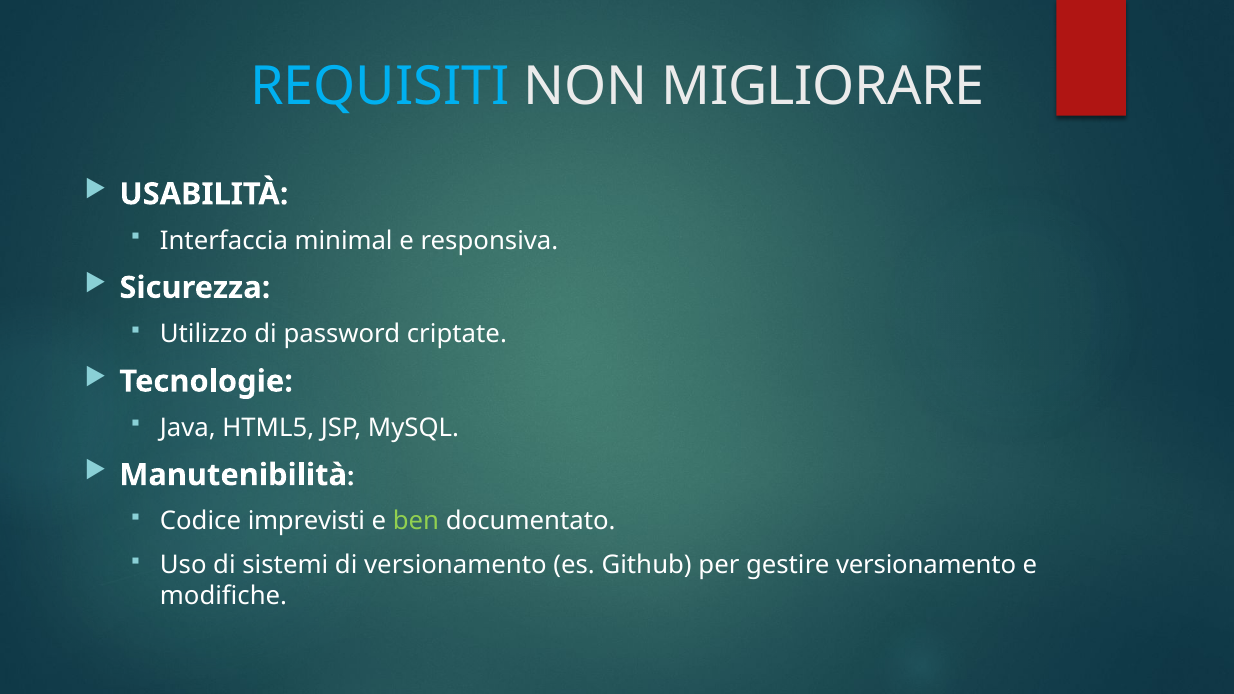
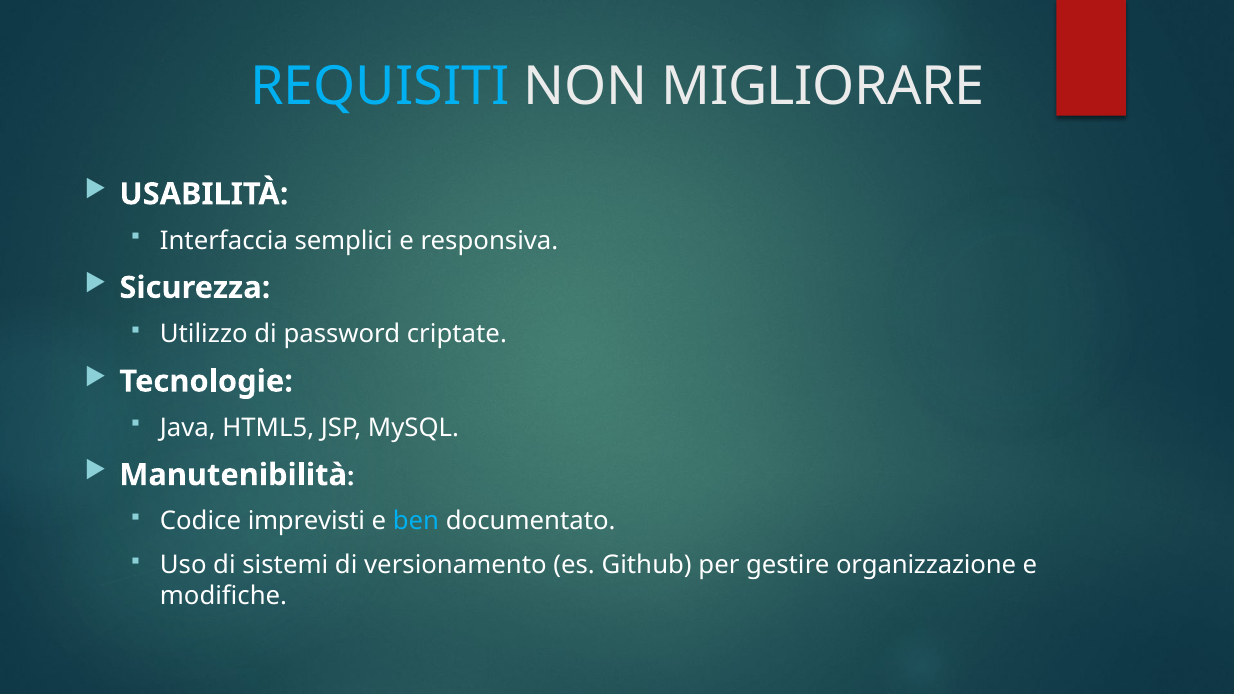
minimal: minimal -> semplici (344, 241)
ben colour: light green -> light blue (416, 522)
gestire versionamento: versionamento -> organizzazione (926, 565)
